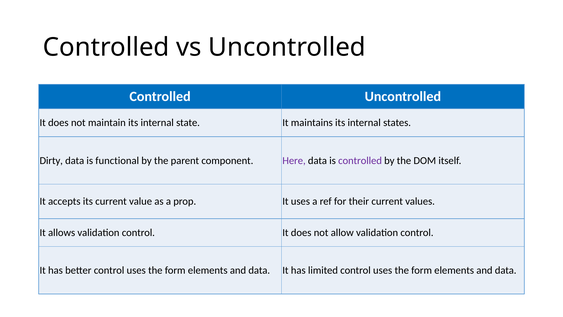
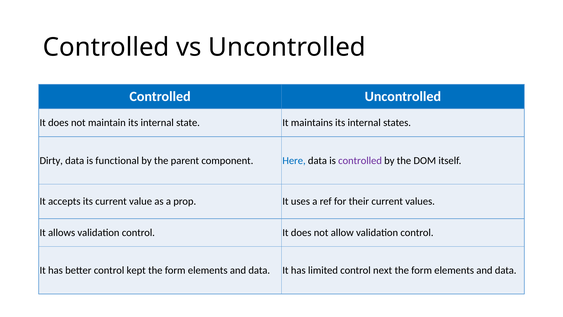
Here colour: purple -> blue (294, 160)
better control uses: uses -> kept (136, 270)
limited control uses: uses -> next (383, 270)
